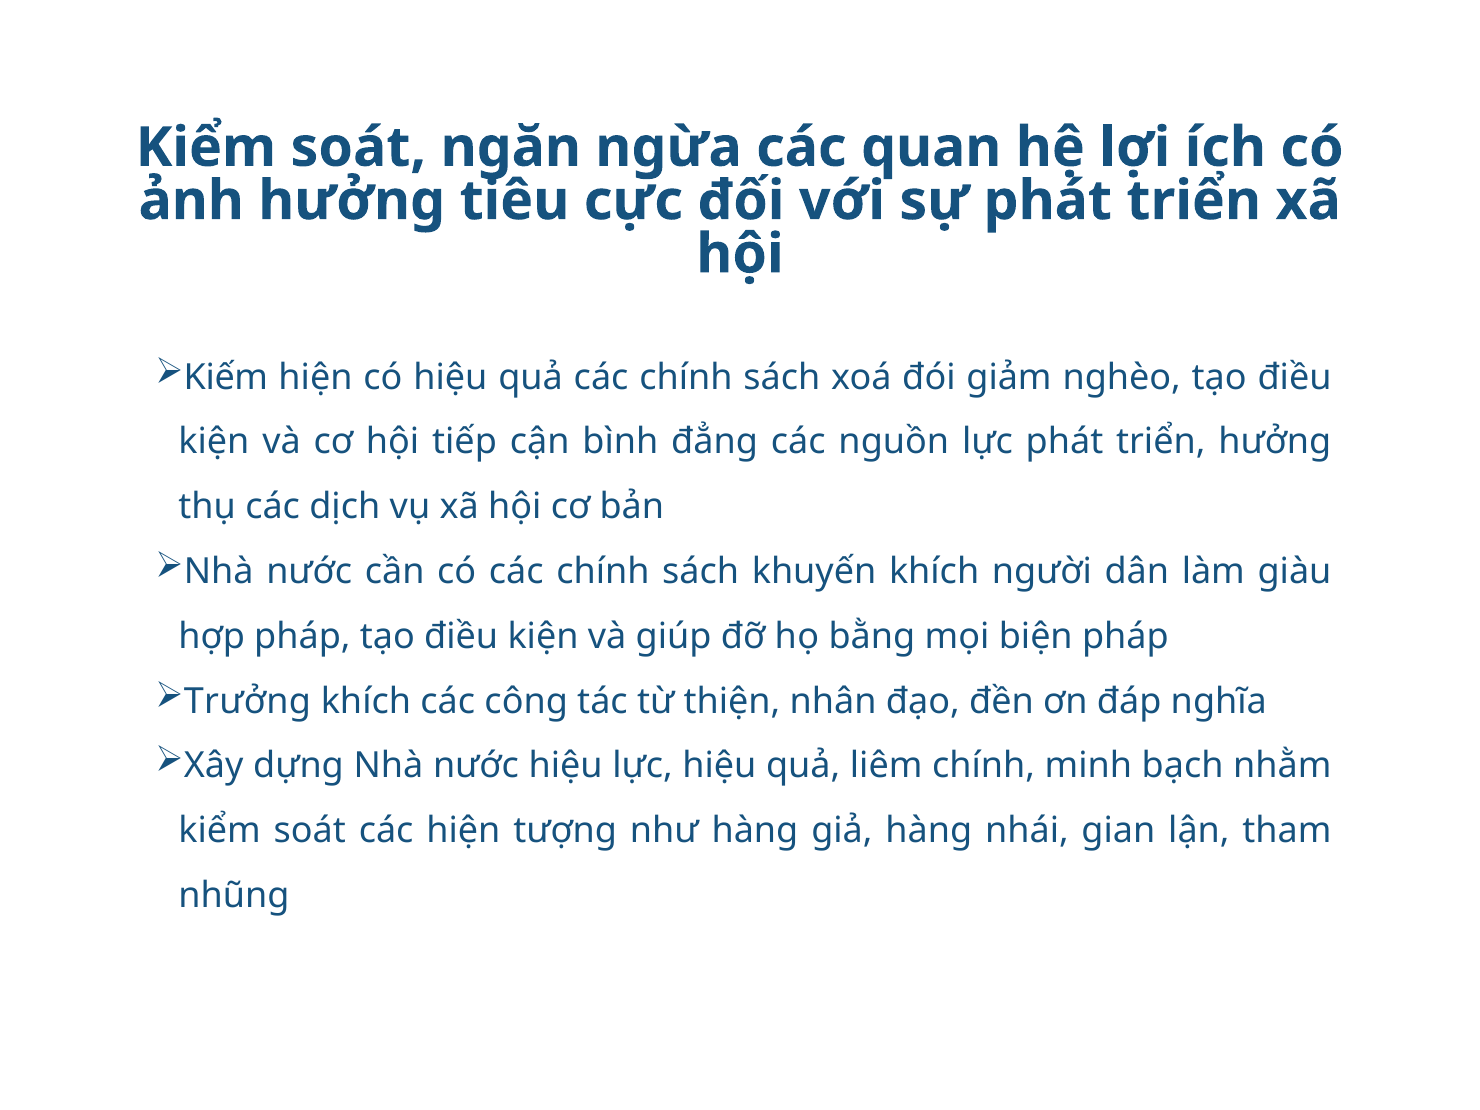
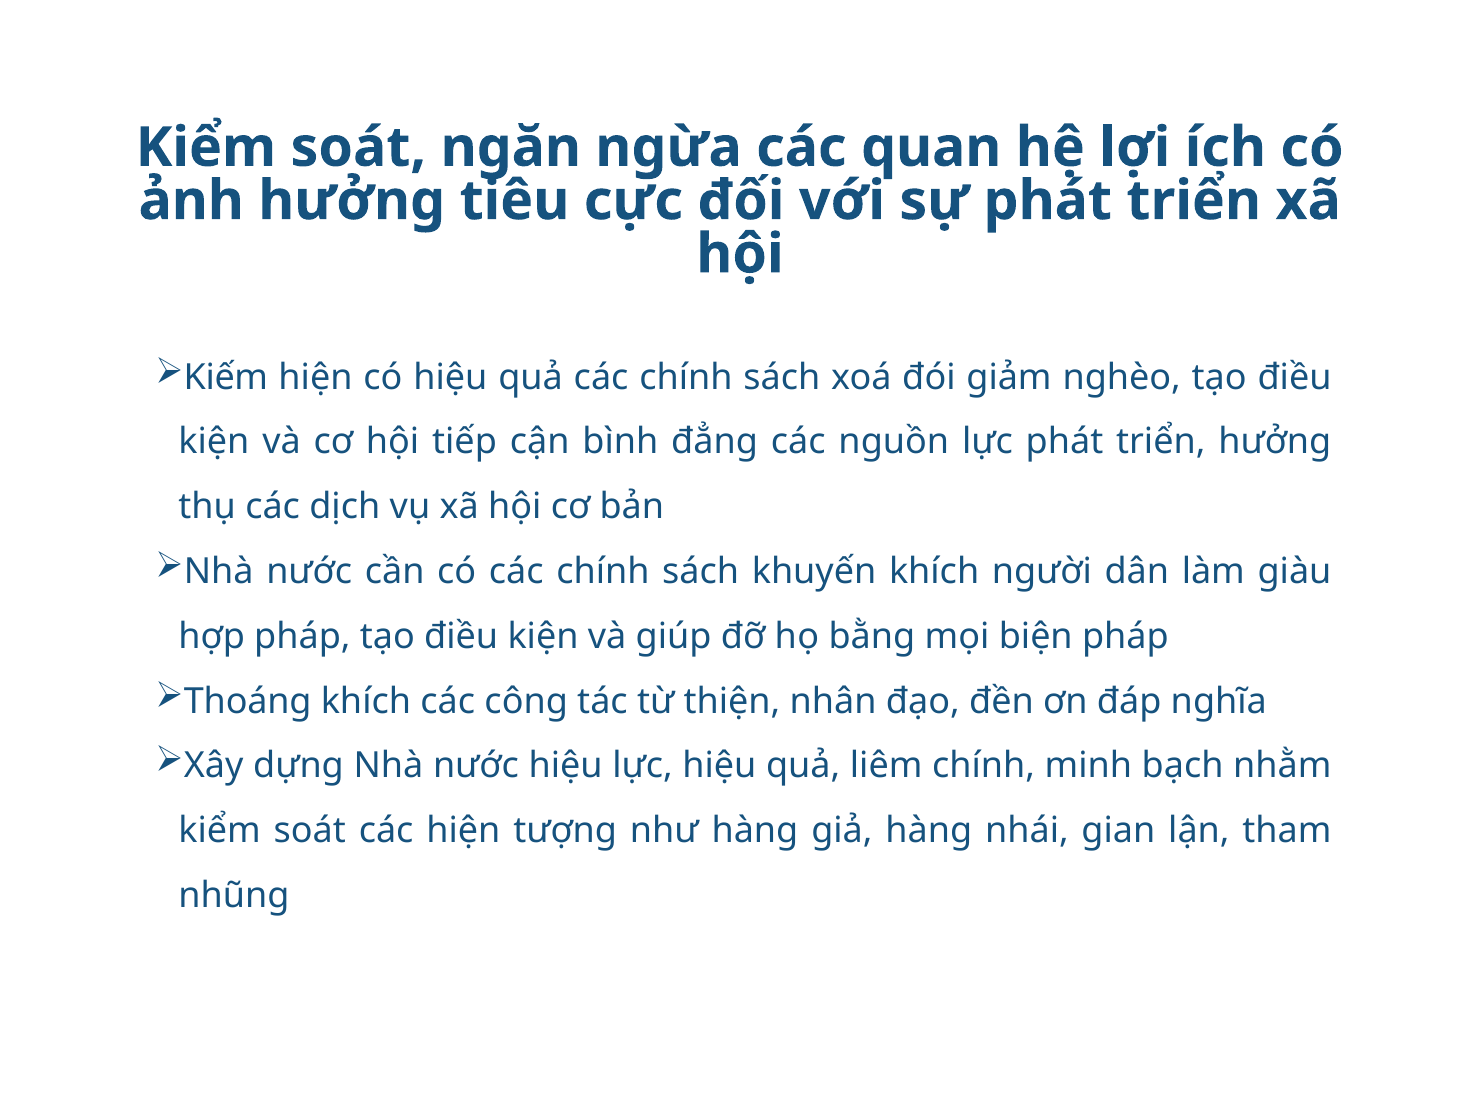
Trưởng: Trưởng -> Thoáng (248, 701)
